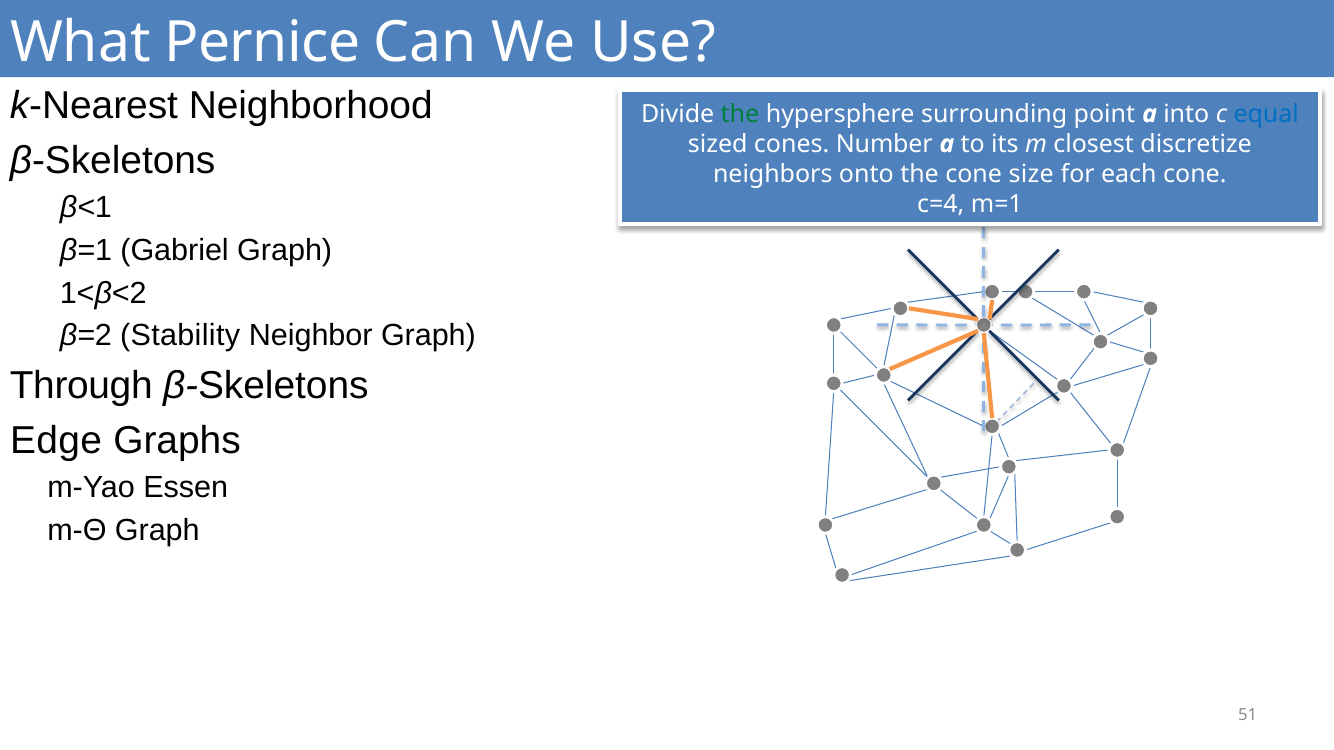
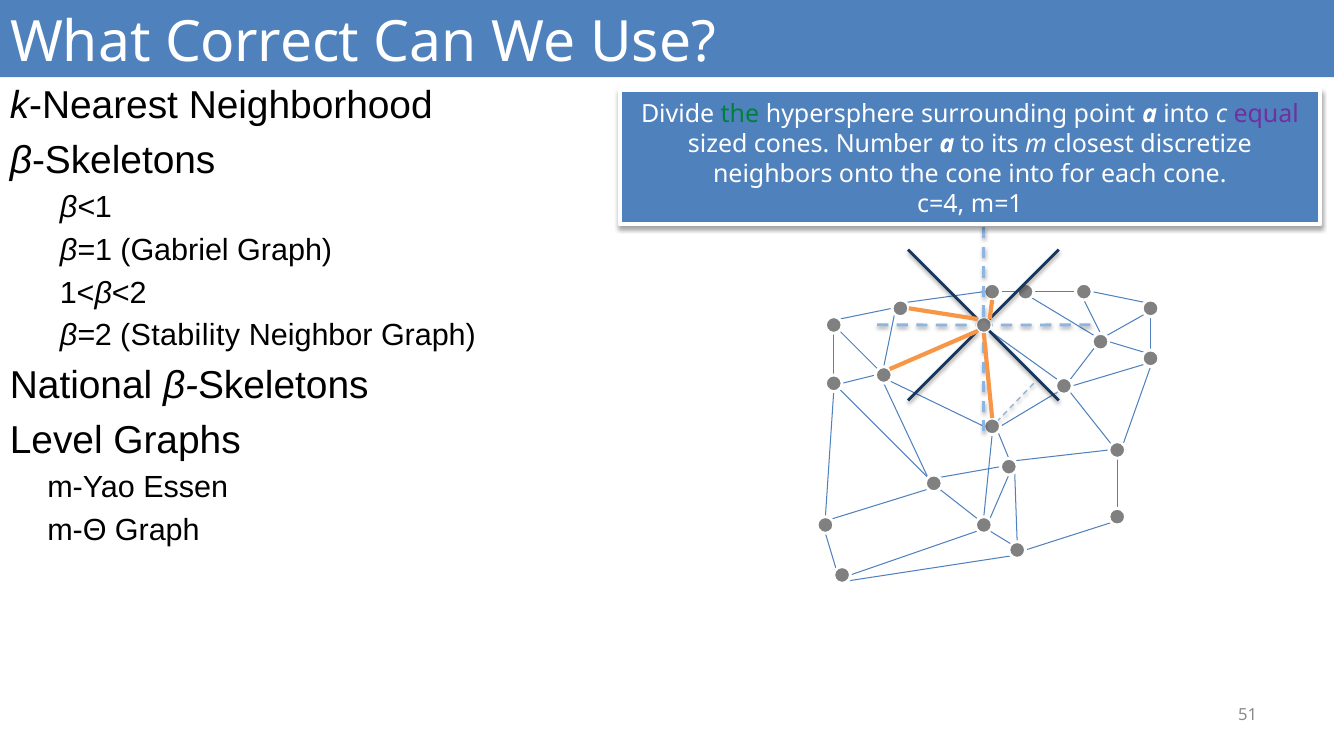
Pernice: Pernice -> Correct (262, 43)
equal colour: blue -> purple (1266, 114)
cone size: size -> into (1031, 174)
Through: Through -> National (81, 386)
Edge: Edge -> Level (56, 441)
